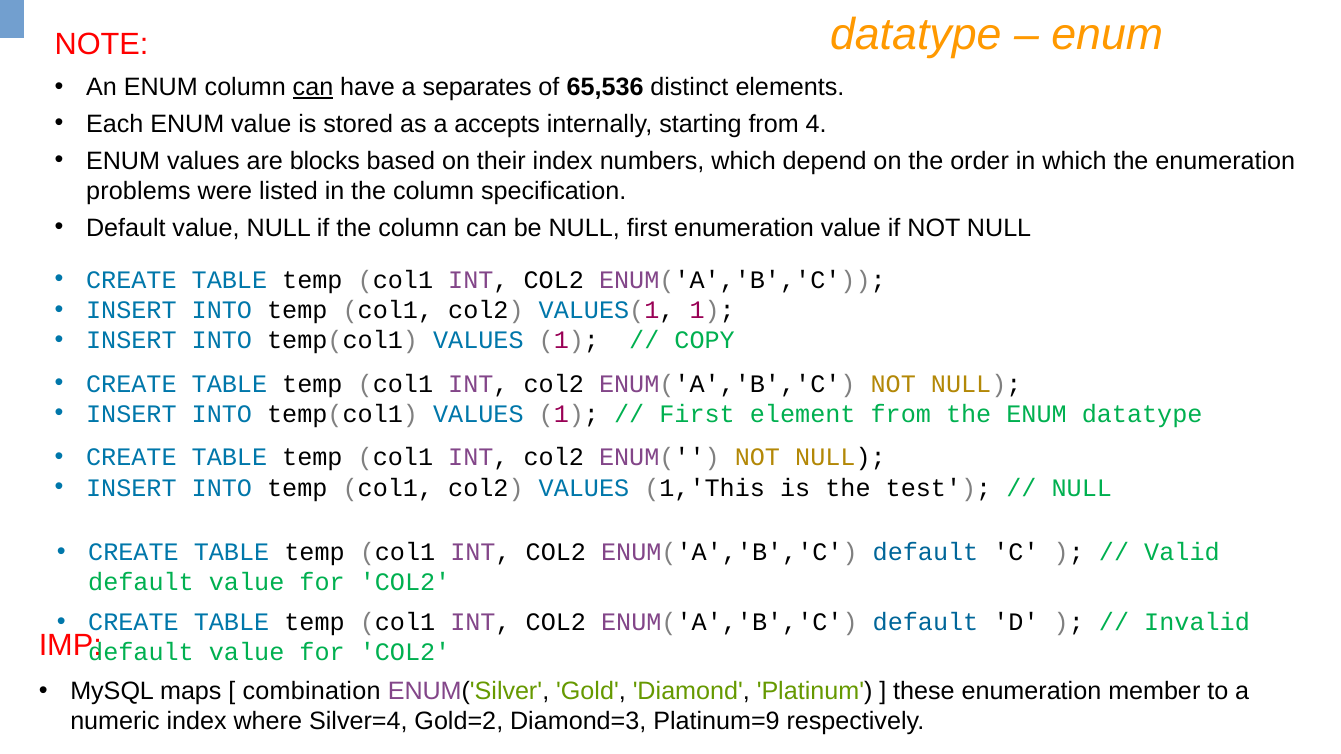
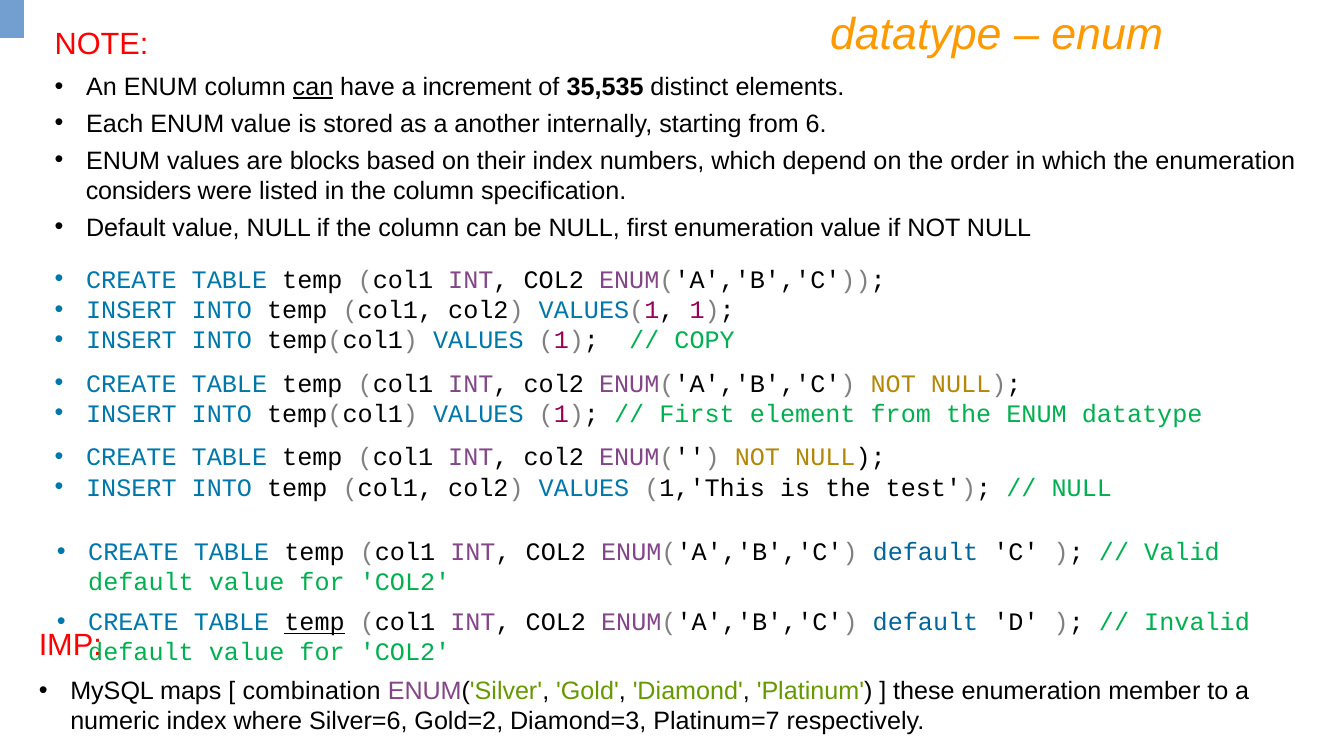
separates: separates -> increment (477, 87)
65,536: 65,536 -> 35,535 (605, 87)
accepts: accepts -> another (497, 124)
4: 4 -> 6 (816, 124)
problems: problems -> considers (139, 191)
temp underline: none -> present (315, 623)
Silver=4: Silver=4 -> Silver=6 (358, 722)
Platinum=9: Platinum=9 -> Platinum=7 (716, 722)
